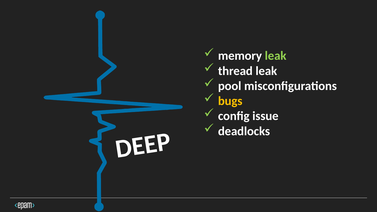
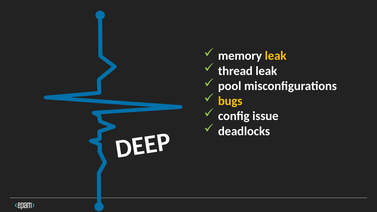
leak colour: light green -> yellow (276, 56)
